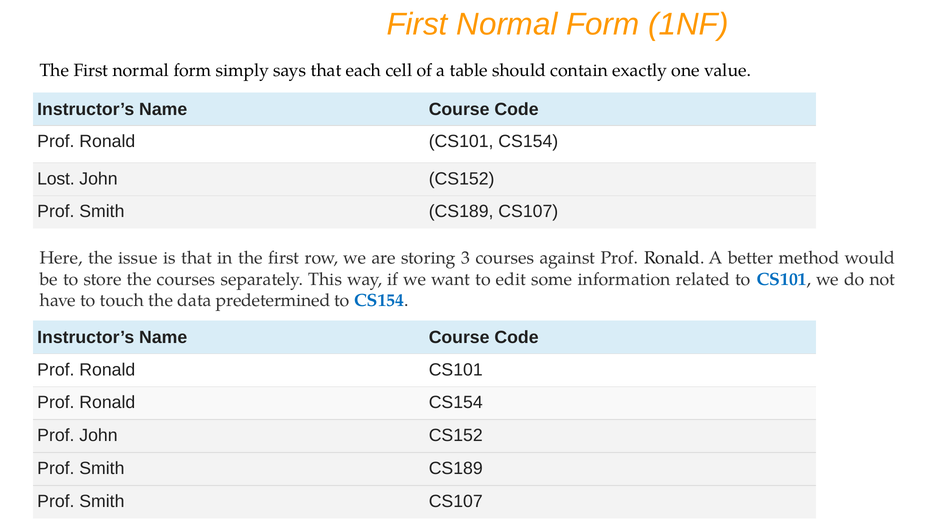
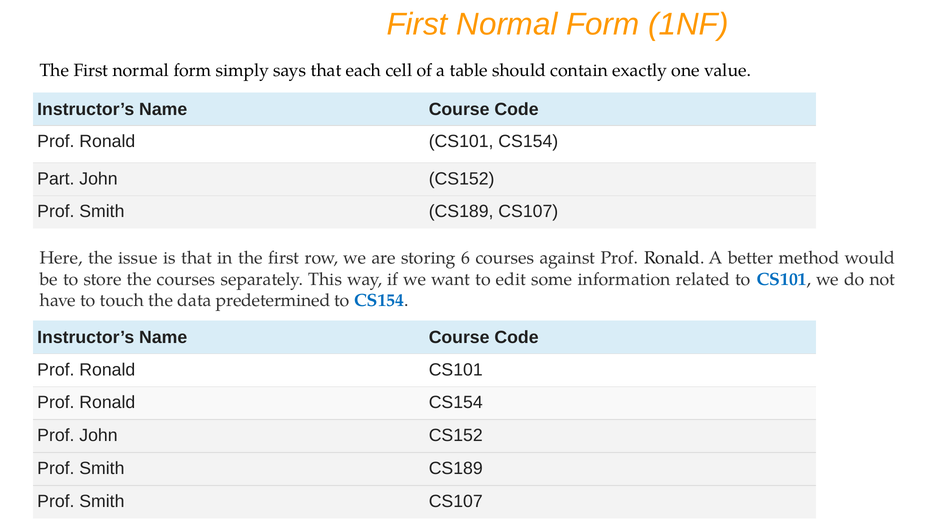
Lost: Lost -> Part (56, 179)
3: 3 -> 6 (466, 258)
